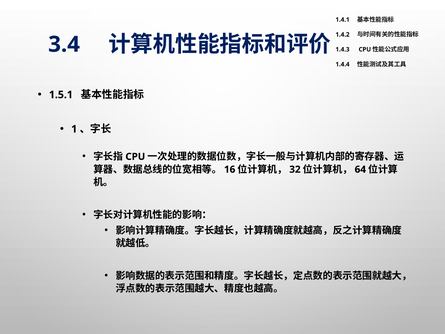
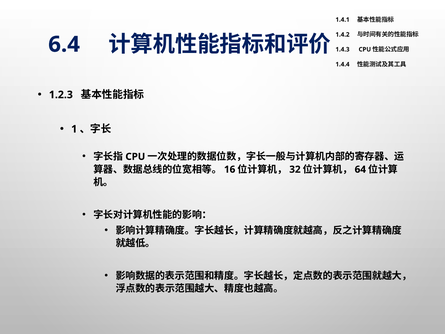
3.4: 3.4 -> 6.4 (64, 44)
1.5.1: 1.5.1 -> 1.2.3 (61, 95)
